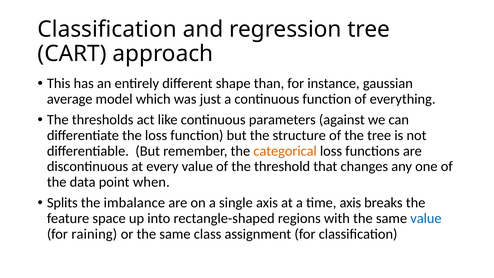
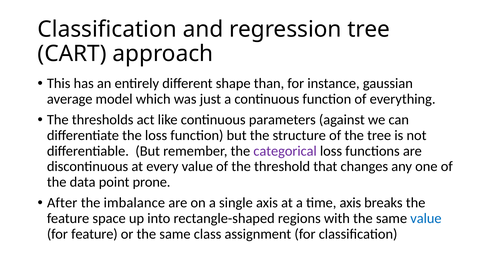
categorical colour: orange -> purple (285, 151)
when: when -> prone (152, 182)
Splits: Splits -> After (62, 203)
for raining: raining -> feature (94, 234)
